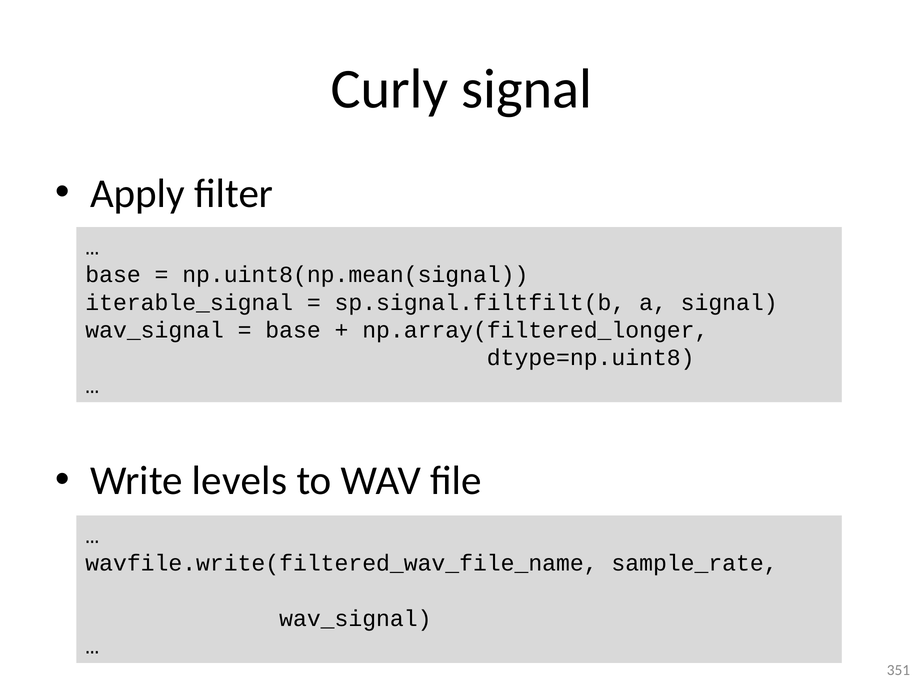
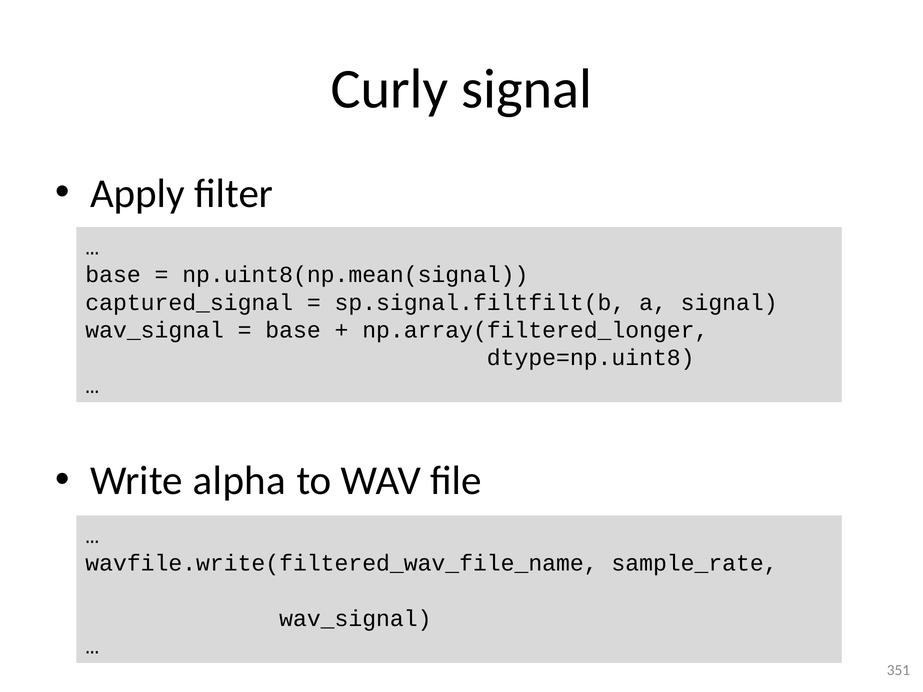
iterable_signal: iterable_signal -> captured_signal (189, 303)
levels: levels -> alpha (239, 481)
